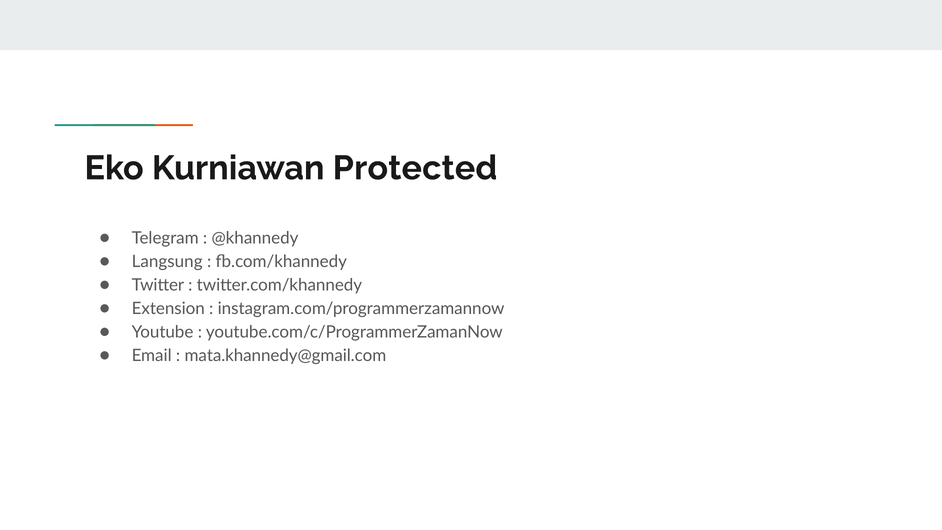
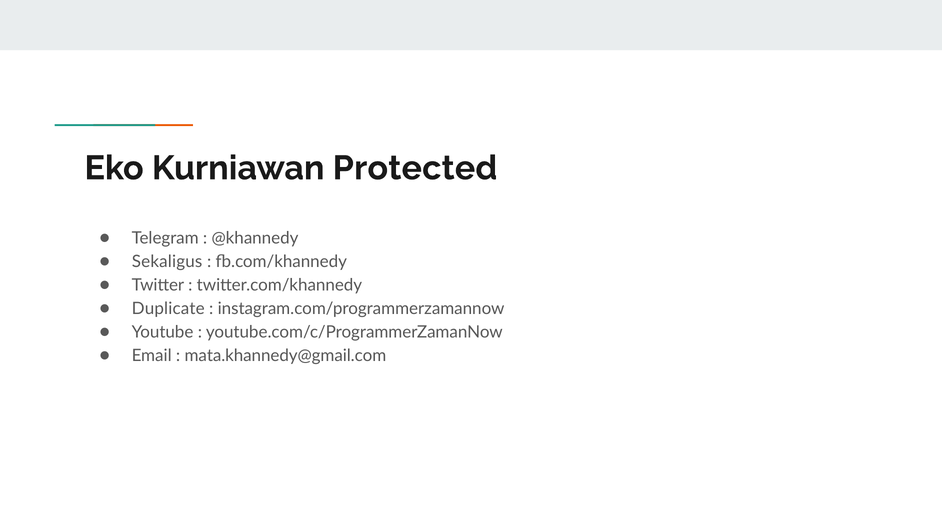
Langsung: Langsung -> Sekaligus (167, 262)
Extension: Extension -> Duplicate (168, 308)
